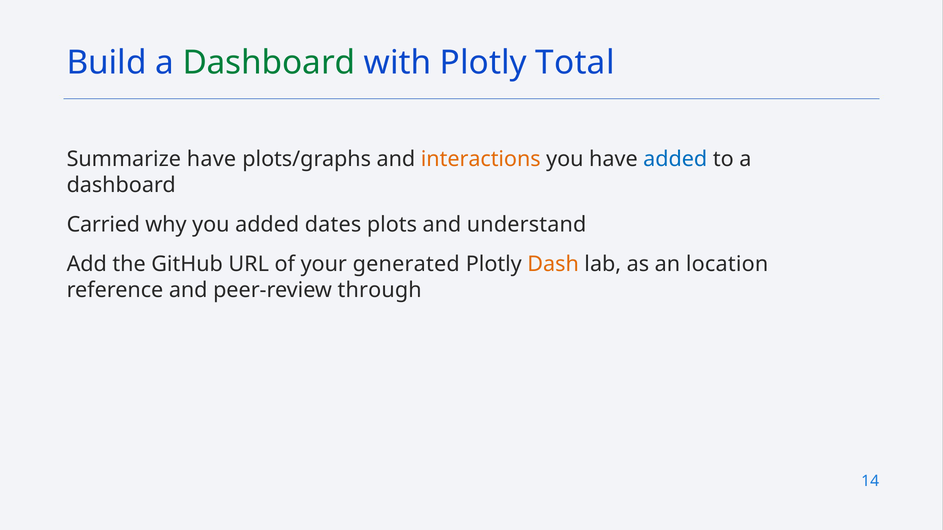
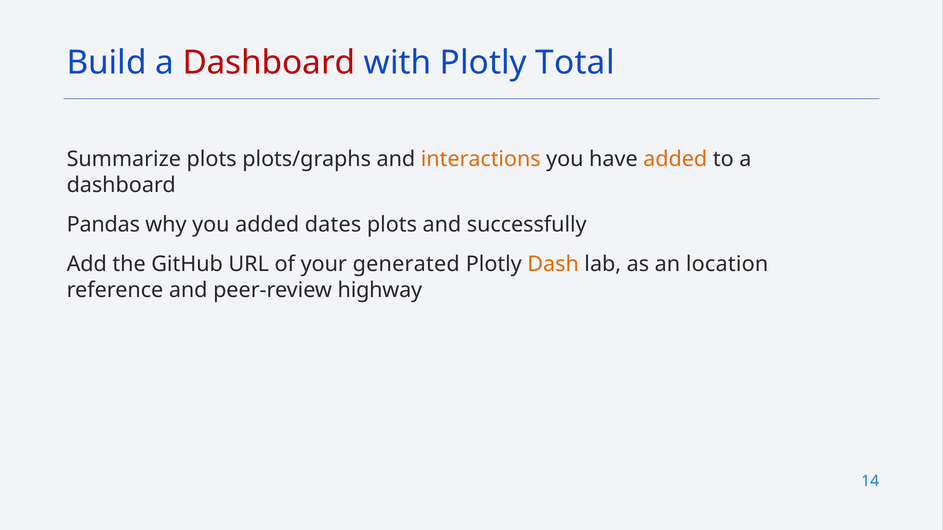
Dashboard colour: green -> red (269, 63)
Summarize have: have -> plots (212, 159)
added colour: blue -> orange (675, 159)
Carried: Carried -> Pandas (103, 225)
understand: understand -> successfully (527, 225)
through: through -> highway (380, 290)
